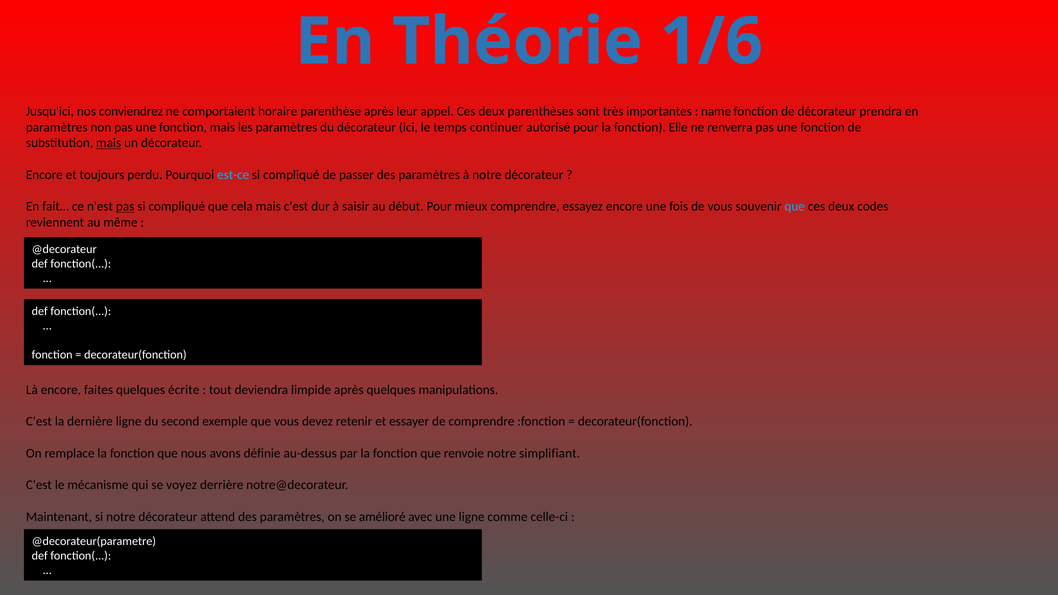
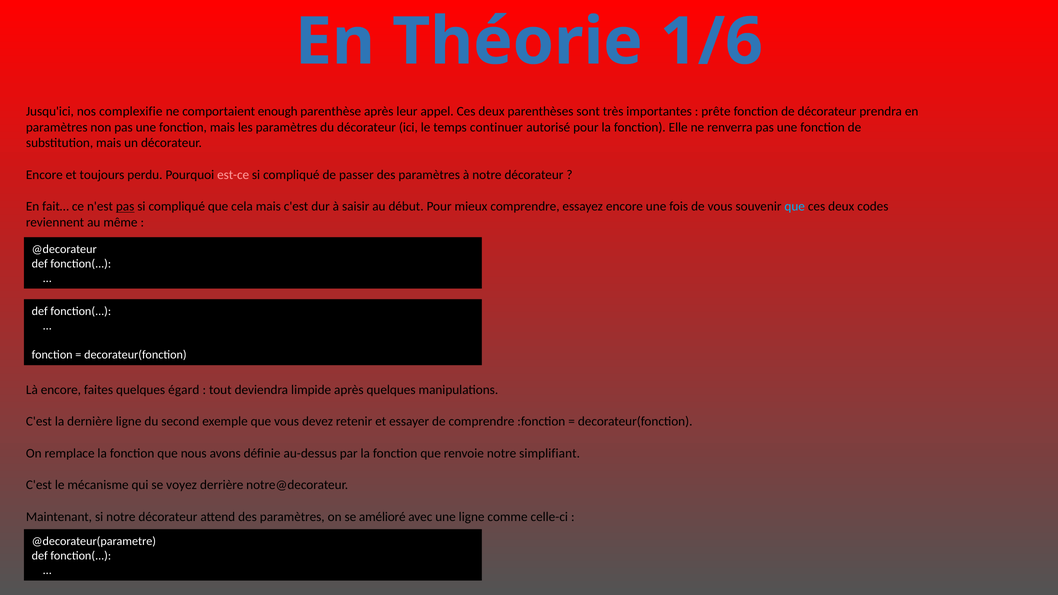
conviendrez: conviendrez -> complexifie (131, 111)
horaire: horaire -> enough (278, 111)
name: name -> prête (716, 111)
mais underline: present -> none (109, 143)
est-ce colour: light blue -> pink (233, 175)
écrite: écrite -> égard (184, 390)
